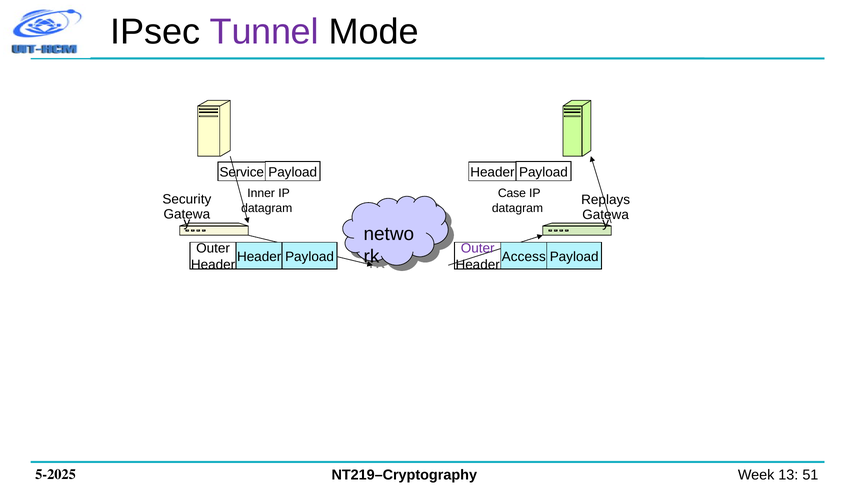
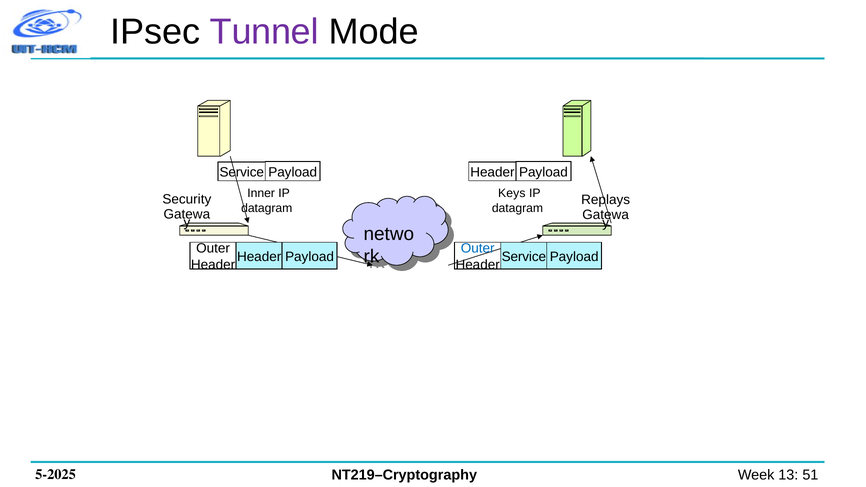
Case: Case -> Keys (512, 193)
Outer colour: purple -> blue (478, 249)
Access: Access -> Service (524, 257)
